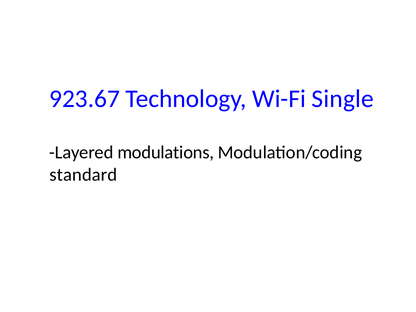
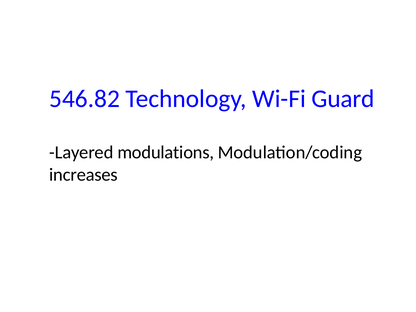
923.67: 923.67 -> 546.82 (85, 99)
Single: Single -> Guard (343, 99)
standard: standard -> increases (84, 175)
